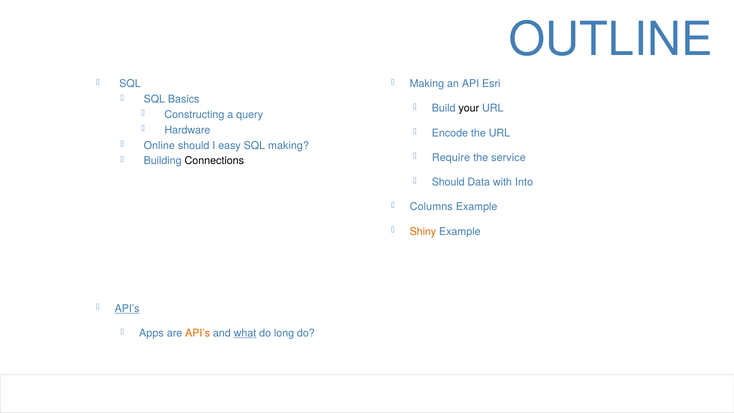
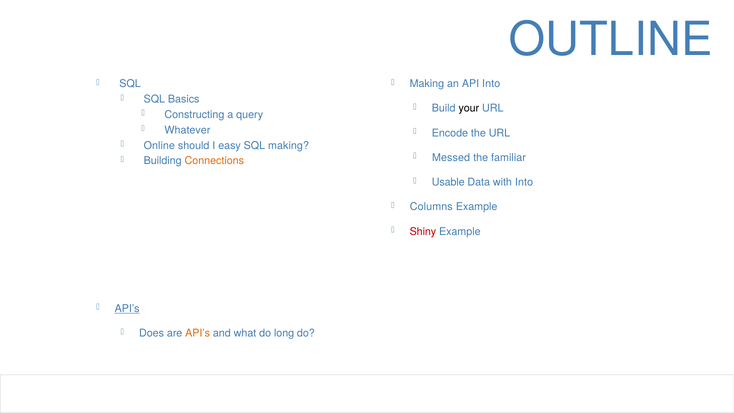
API Esri: Esri -> Into (491, 84)
Hardware: Hardware -> Whatever (187, 130)
Require: Require -> Messed (451, 158)
service: service -> familiar (508, 158)
Connections colour: black -> orange (214, 161)
Should: Should -> Usable (448, 182)
Shiny colour: orange -> red (423, 231)
Apps: Apps -> Does (152, 333)
what underline: present -> none (245, 333)
